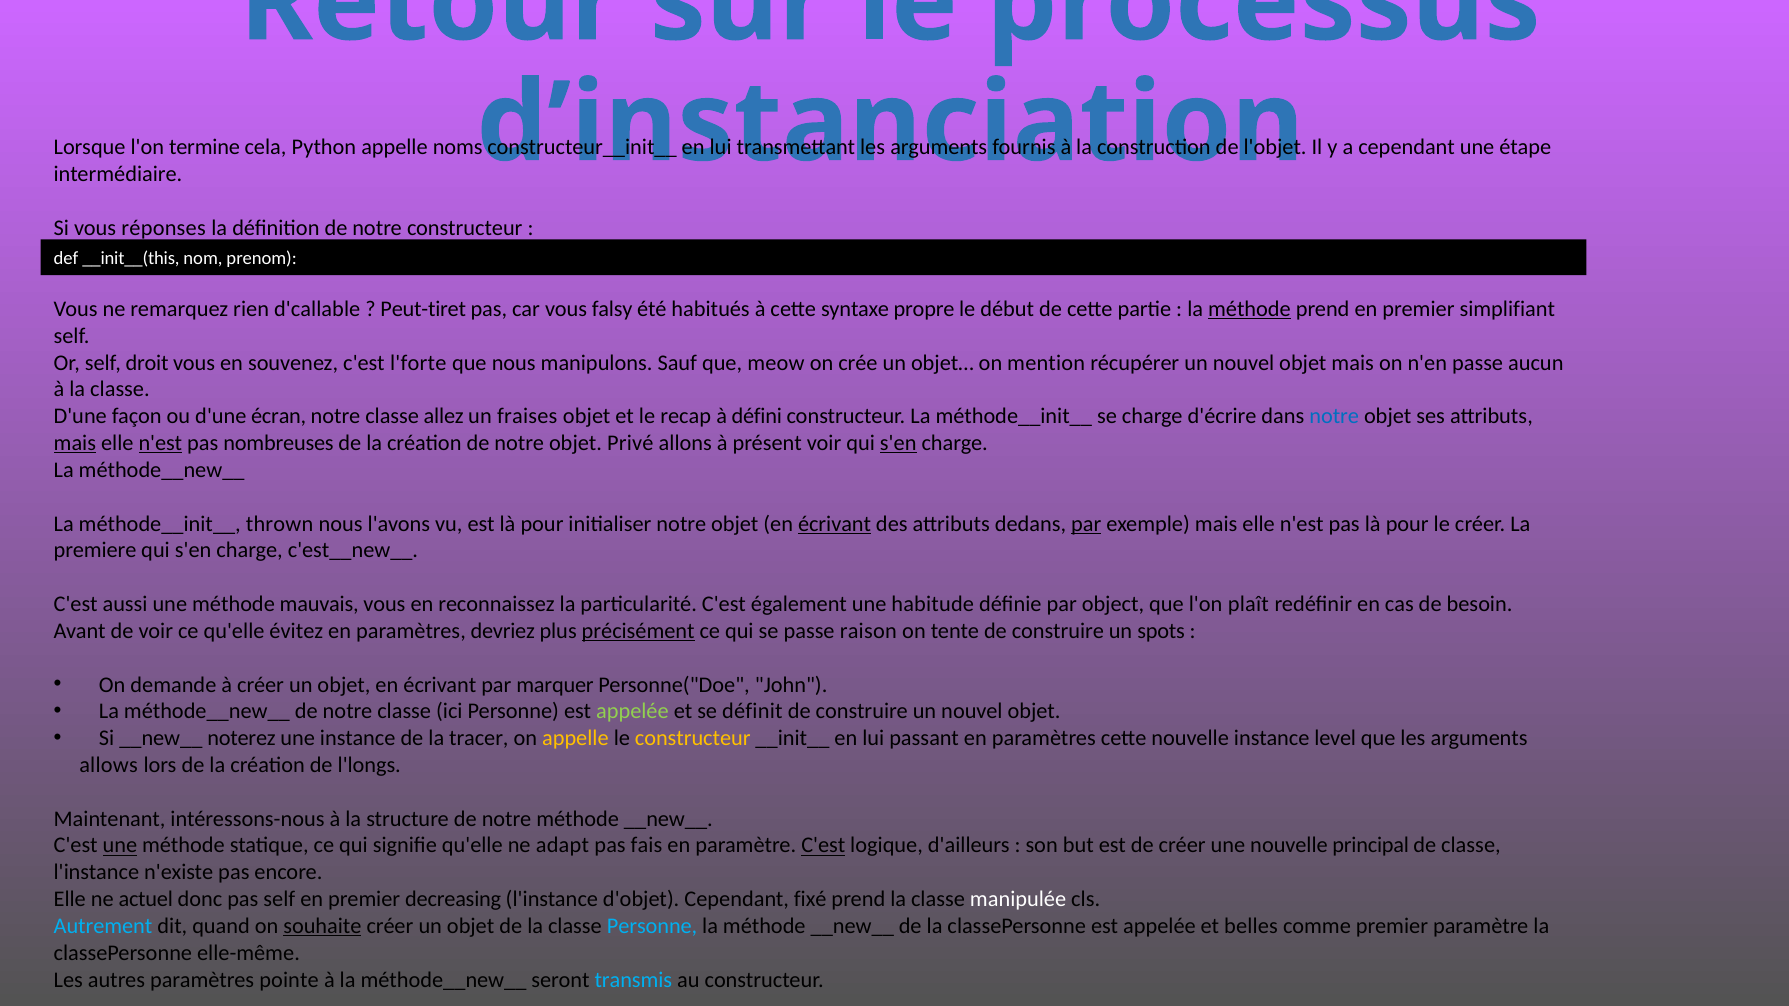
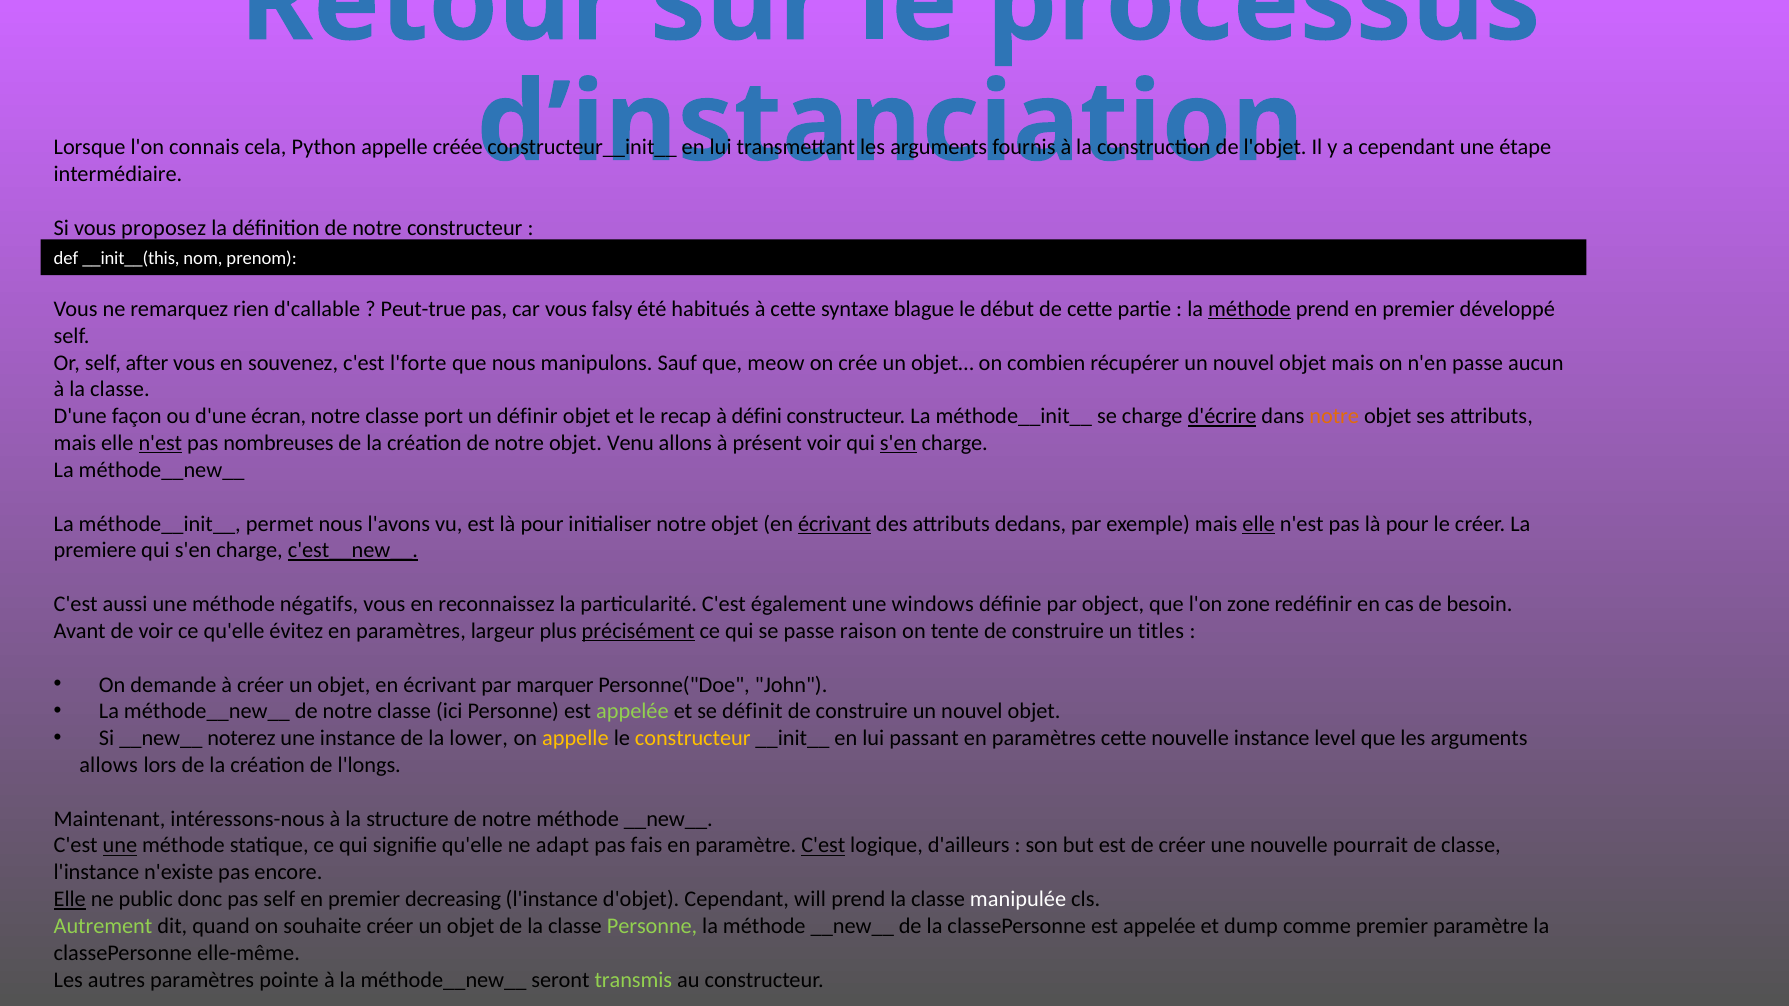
termine: termine -> connais (204, 147)
noms: noms -> créée (458, 147)
réponses: réponses -> proposez (164, 228)
Peut-tiret: Peut-tiret -> Peut-true (423, 309)
propre: propre -> blague (924, 309)
simplifiant: simplifiant -> développé (1507, 309)
droit: droit -> after (147, 363)
mention: mention -> combien (1046, 363)
allez: allez -> port (444, 416)
fraises: fraises -> définir (527, 416)
d'écrire underline: none -> present (1222, 416)
notre colour: blue -> orange (1334, 416)
mais underline: present -> none (75, 443)
Privé: Privé -> Venu (630, 443)
thrown: thrown -> permet (280, 524)
par underline: present -> none (1086, 524)
elle underline: none -> present (1259, 524)
c'est__new__ underline: none -> present (353, 551)
mauvais: mauvais -> négatifs (319, 604)
habitude: habitude -> windows (933, 604)
plaît: plaît -> zone (1249, 604)
devriez: devriez -> largeur (503, 631)
spots: spots -> titles (1161, 631)
tracer: tracer -> lower (479, 739)
principal: principal -> pourrait (1370, 846)
Elle underline: none -> present (70, 900)
actuel: actuel -> public (146, 900)
fixé: fixé -> will (810, 900)
Autrement colour: light blue -> light green (103, 926)
souhaite underline: present -> none (322, 926)
Personne colour: light blue -> light green (652, 926)
belles: belles -> dump (1251, 926)
transmis colour: light blue -> light green (633, 980)
